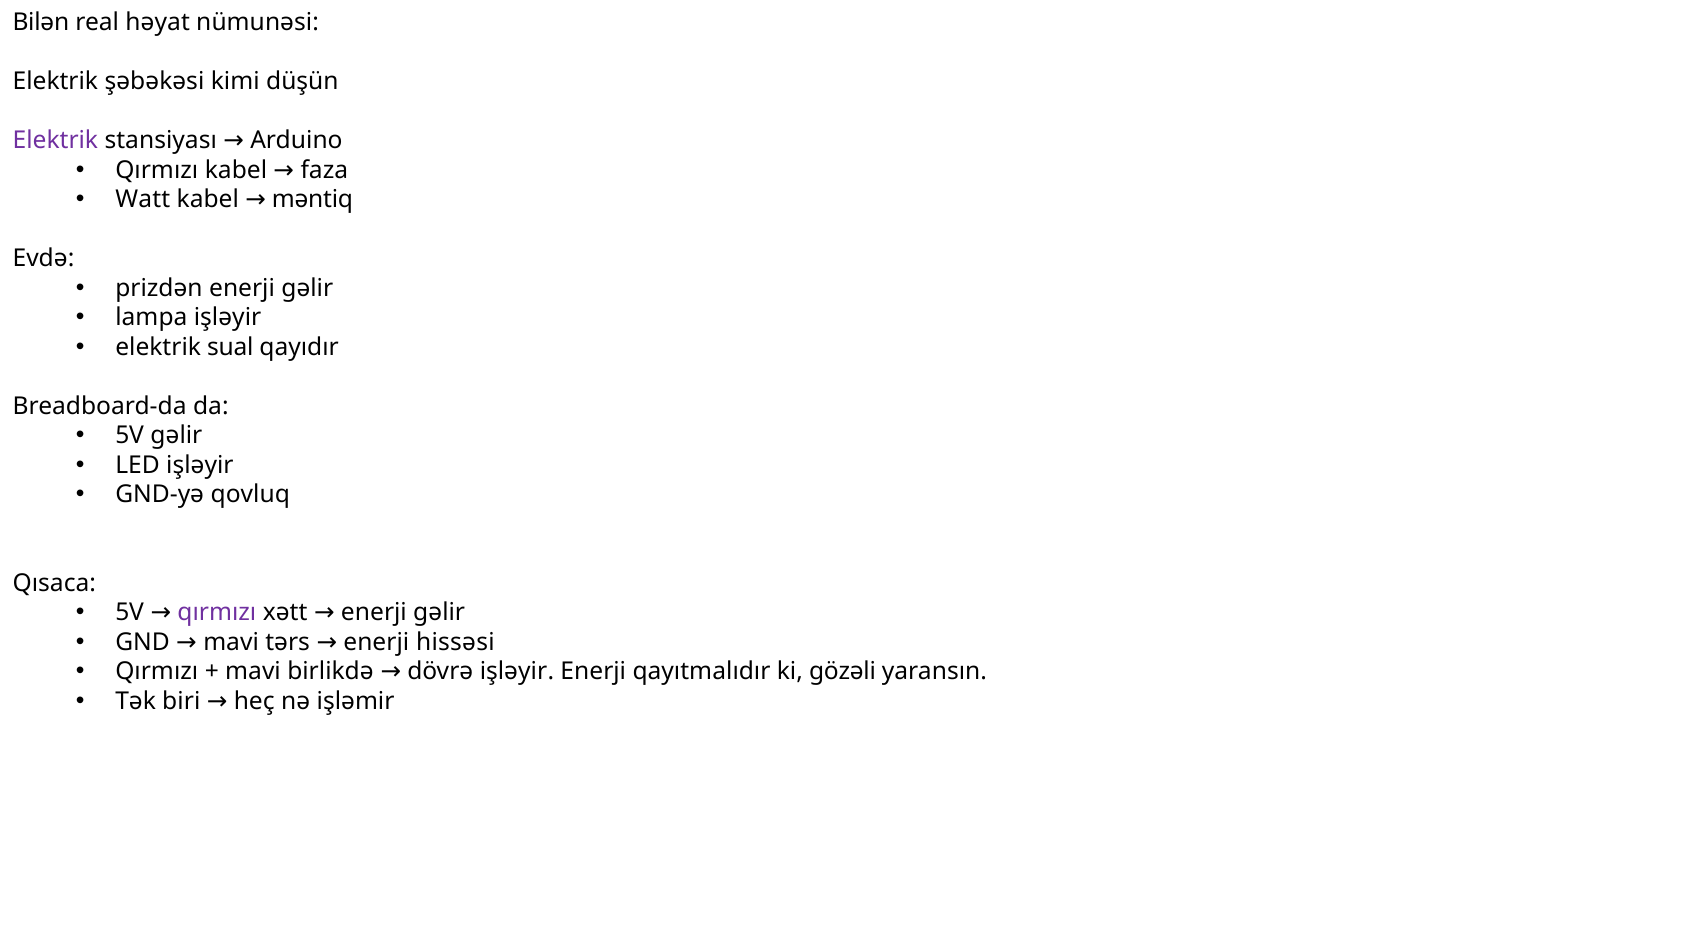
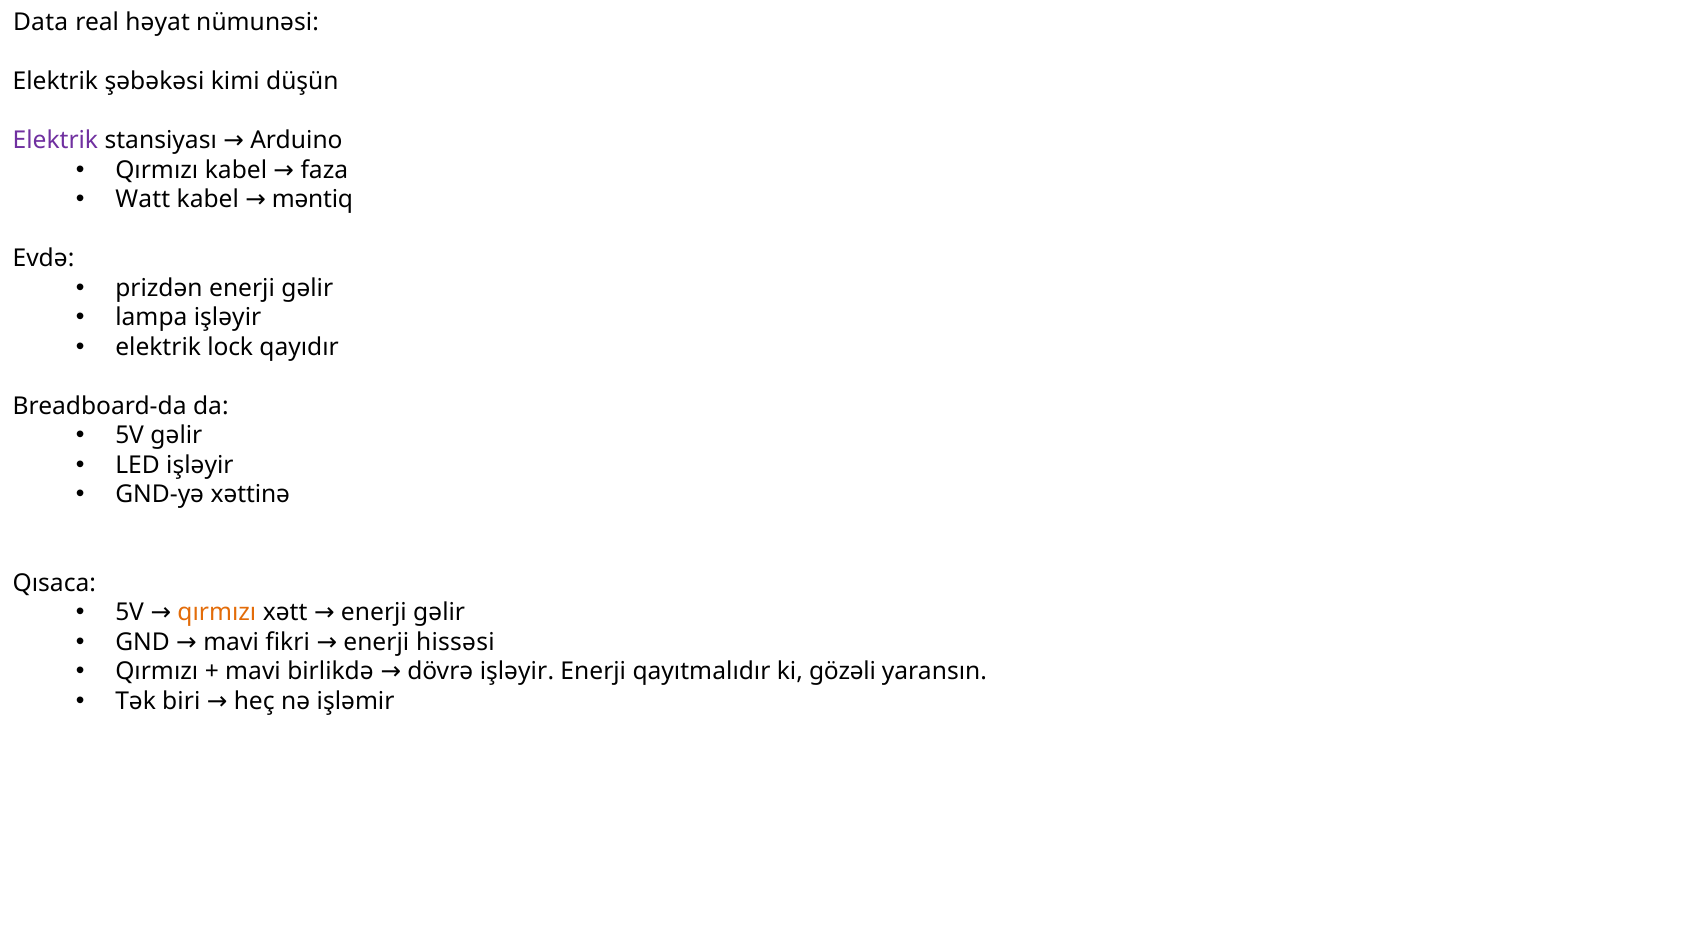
Bilən: Bilən -> Data (41, 23)
sual: sual -> lock (230, 347)
qovluq: qovluq -> xəttinə (250, 495)
qırmızı colour: purple -> orange (217, 613)
tərs: tərs -> fikri (288, 642)
